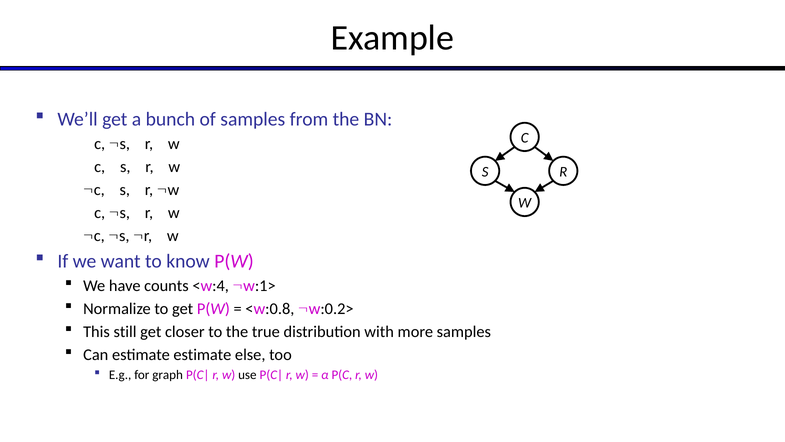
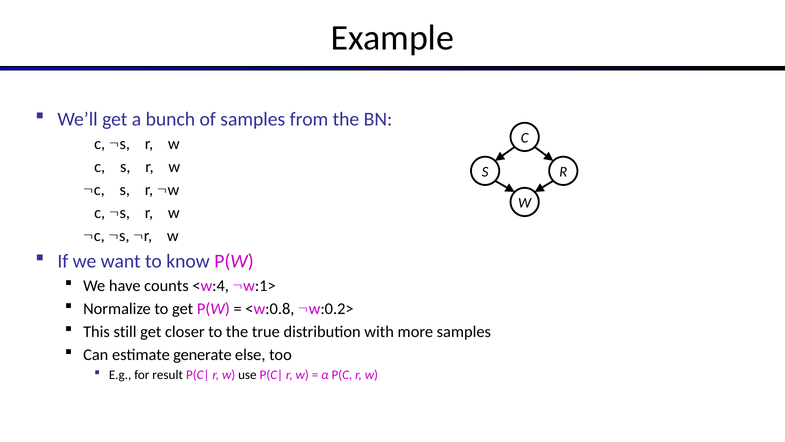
estimate estimate: estimate -> generate (202, 354)
graph: graph -> result (168, 374)
